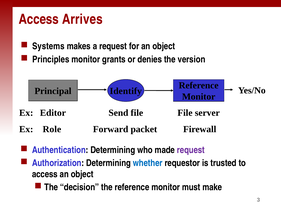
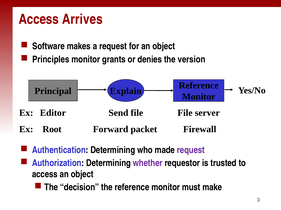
Systems: Systems -> Software (48, 46)
Identify: Identify -> Explain (126, 91)
Role: Role -> Root (52, 130)
whether colour: blue -> purple (148, 164)
